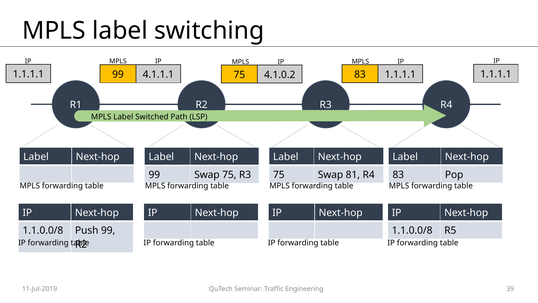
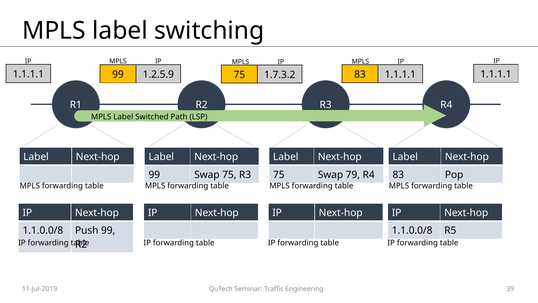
4.1.1.1: 4.1.1.1 -> 1.2.5.9 (158, 74)
4.1.0.2: 4.1.0.2 -> 1.7.3.2 (280, 75)
81: 81 -> 79 (353, 174)
